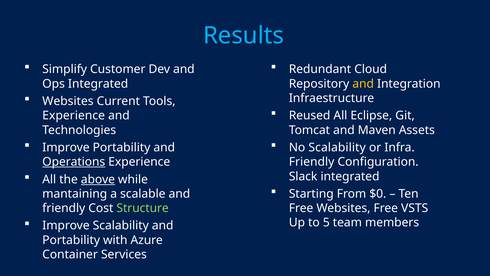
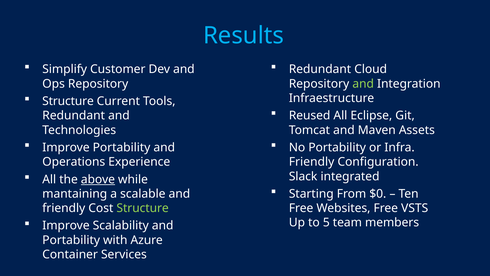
Ops Integrated: Integrated -> Repository (98, 84)
and colour: yellow -> light green (363, 84)
Websites: Websites -> Structure (68, 101)
Experience: Experience -> Redundant (74, 115)
No Scalability: Scalability -> Portability (337, 147)
Operations underline: present -> none (74, 162)
